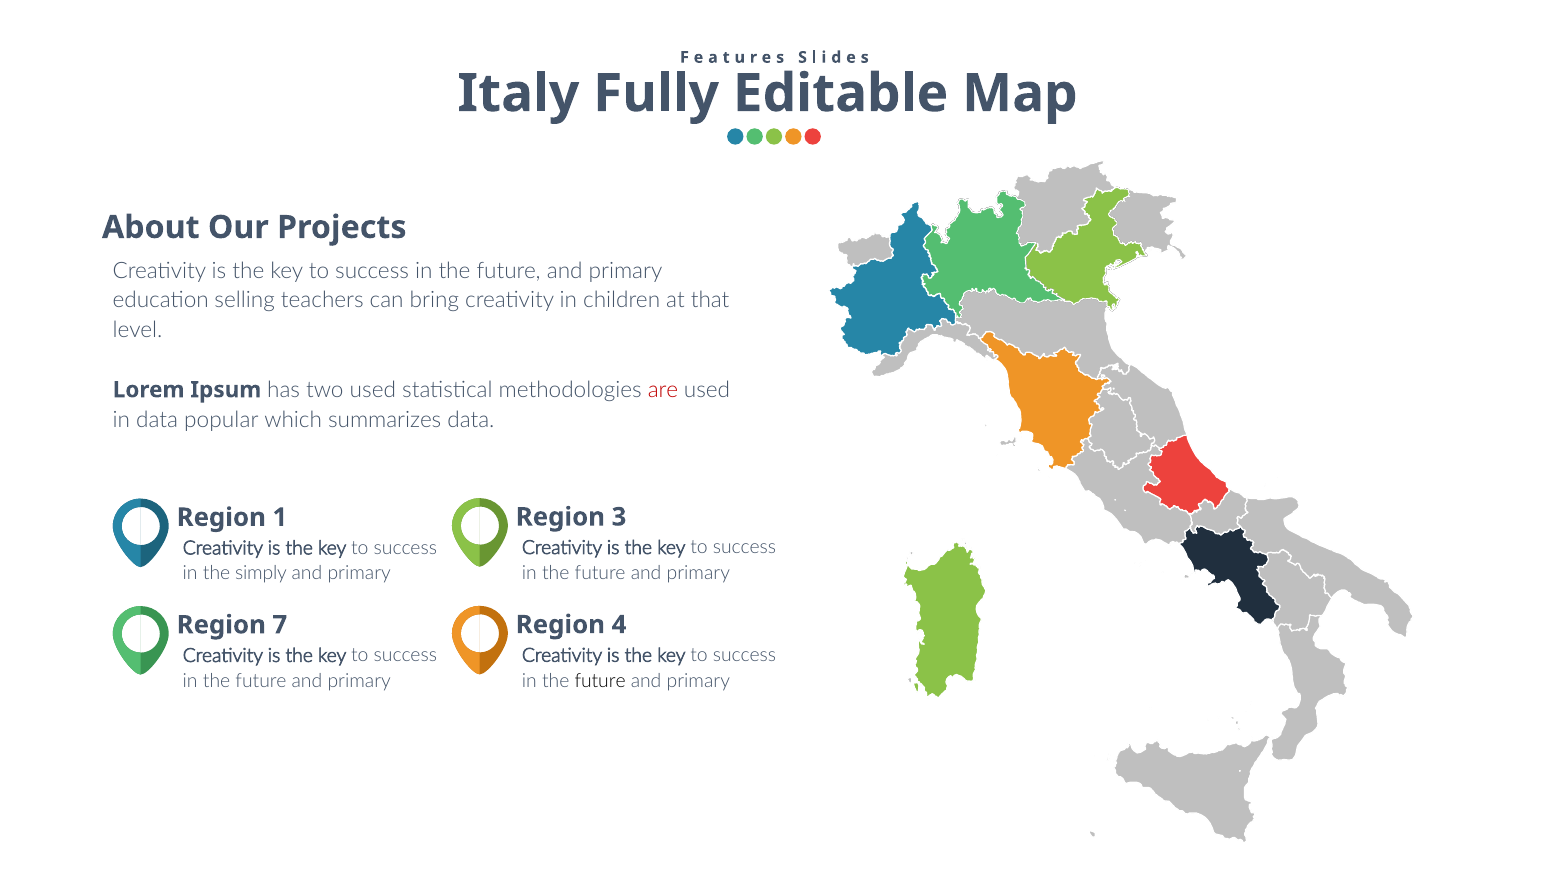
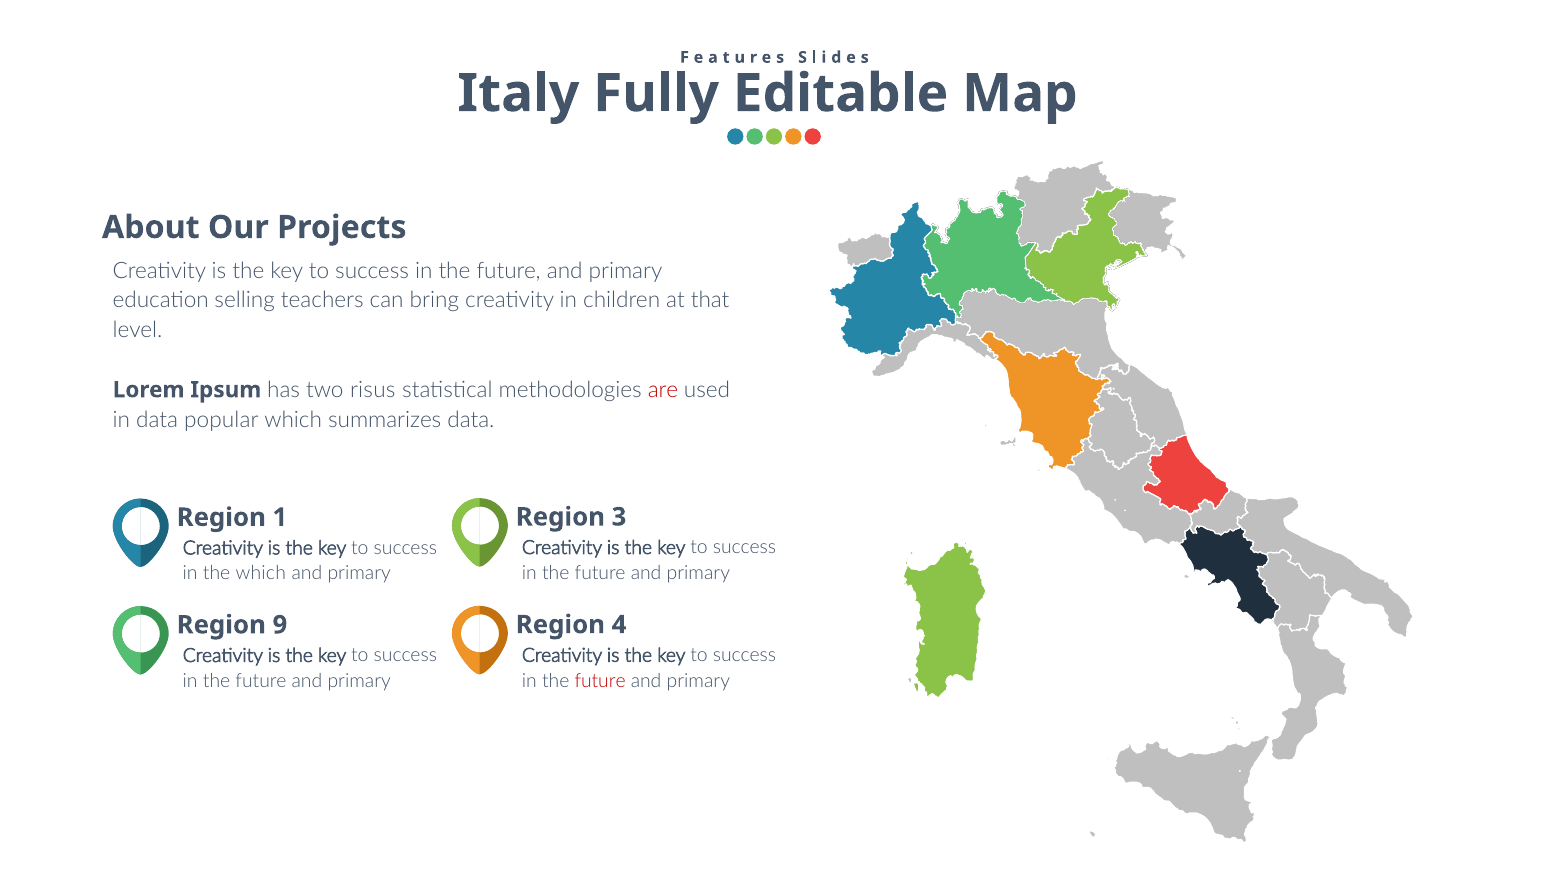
two used: used -> risus (373, 390)
the simply: simply -> which (261, 574)
7: 7 -> 9 (280, 625)
future colour: black -> red (600, 681)
